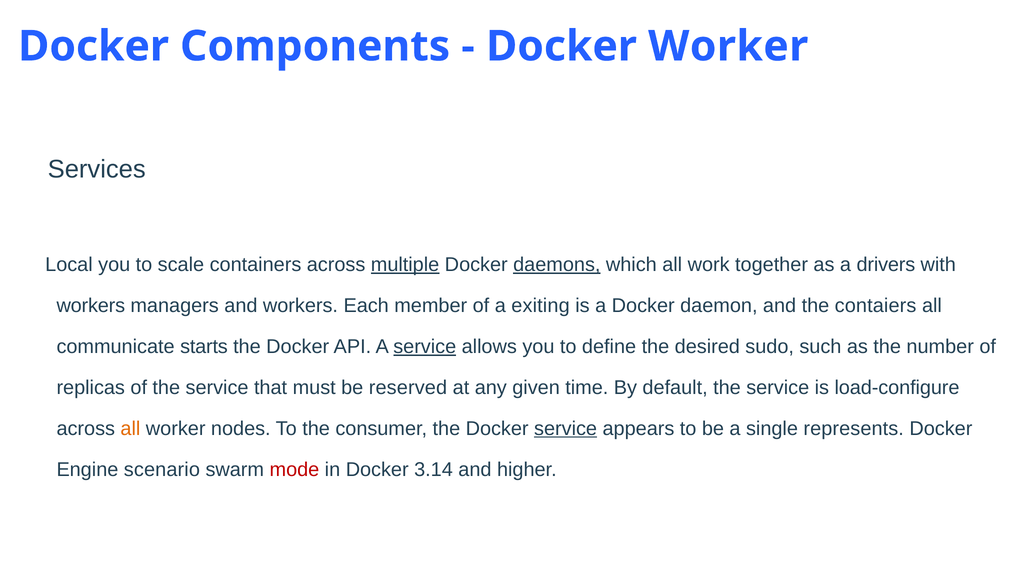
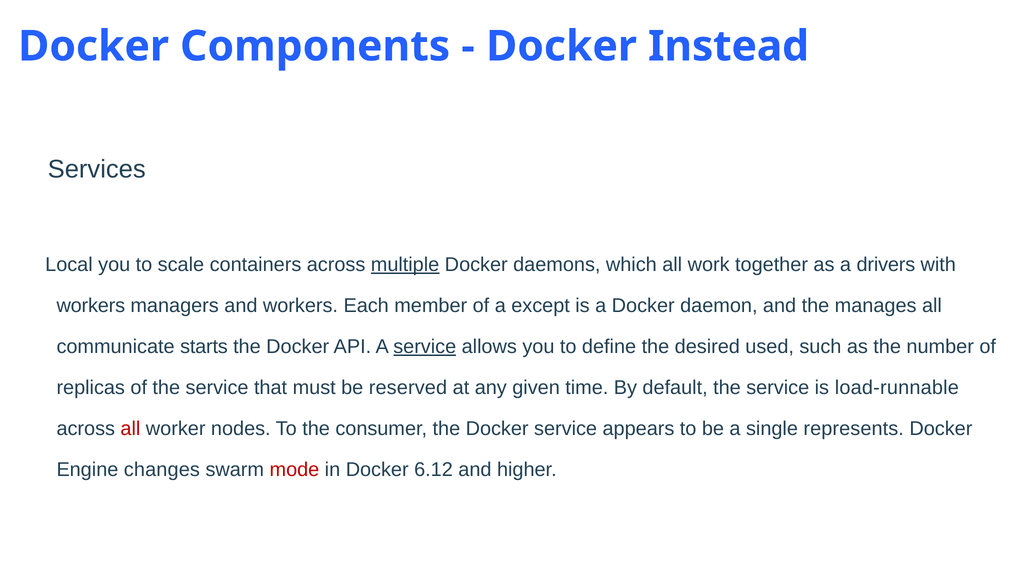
Docker Worker: Worker -> Instead (729, 46)
daemons underline: present -> none (557, 265)
exiting: exiting -> except (541, 306)
contaiers: contaiers -> manages (876, 306)
sudo: sudo -> used (770, 347)
load-configure: load-configure -> load-runnable (897, 388)
all colour: orange -> red (130, 429)
service underline: present -> none (566, 429)
scenario: scenario -> changes (162, 470)
3.14: 3.14 -> 6.12 (434, 470)
